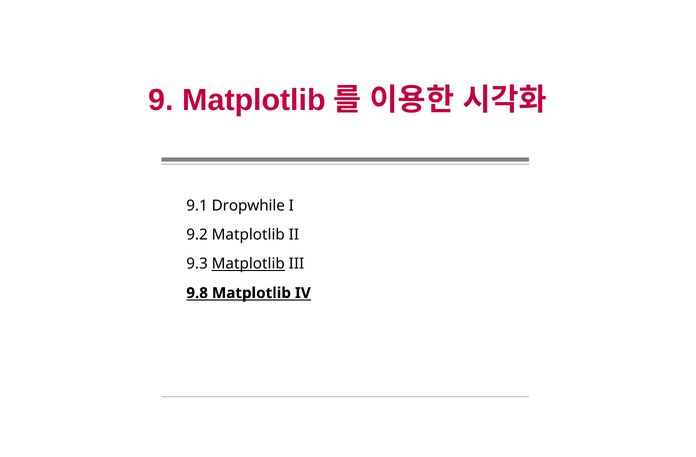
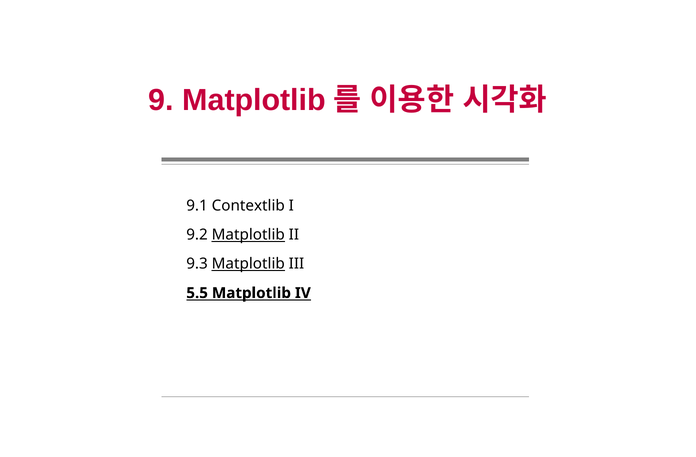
Dropwhile: Dropwhile -> Contextlib (248, 206)
Matplotlib underline: none -> present (248, 235)
9.8: 9.8 -> 5.5 (197, 293)
